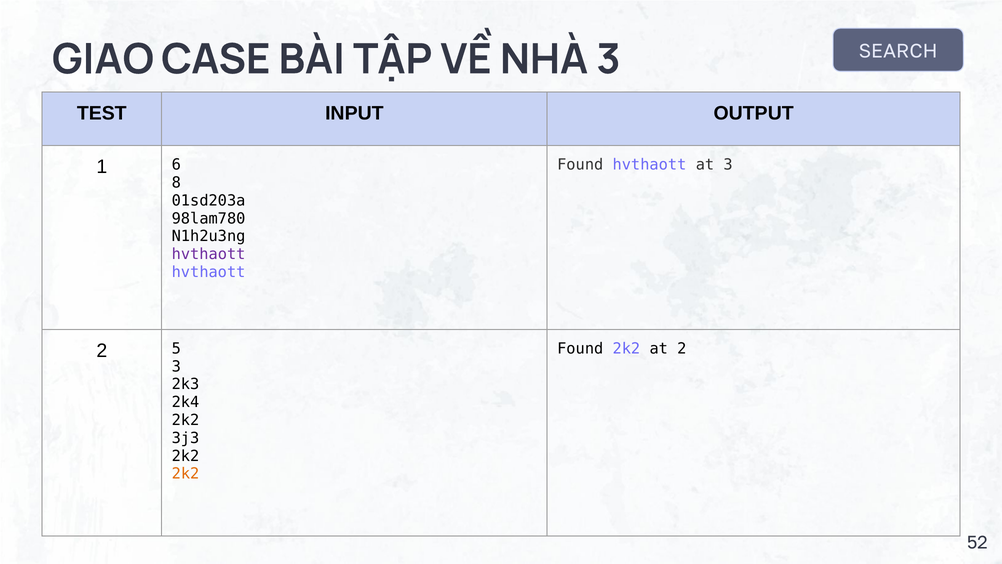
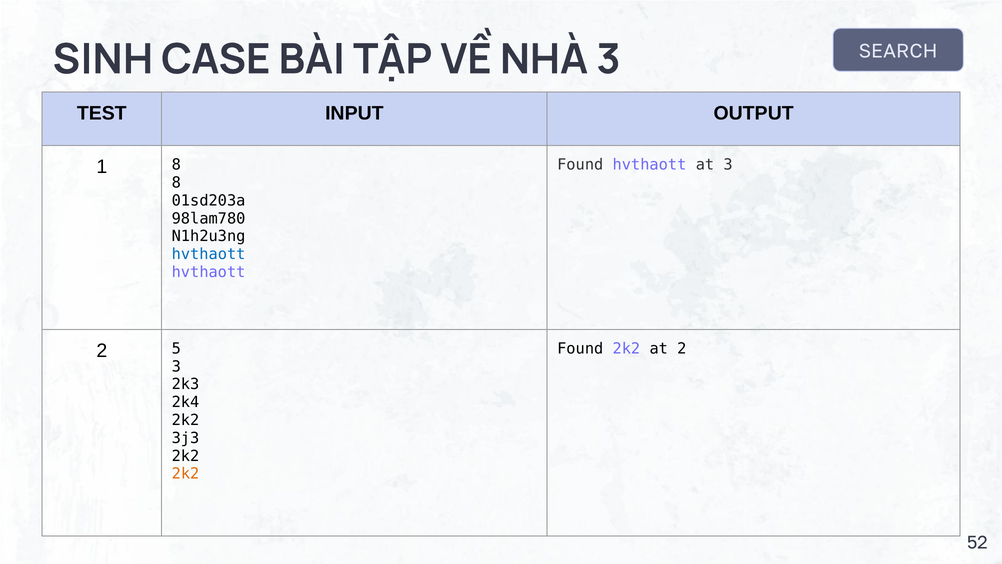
GIAO: GIAO -> SINH (103, 59)
1 6: 6 -> 8 (176, 165)
hvthaott colour: purple -> blue (209, 254)
